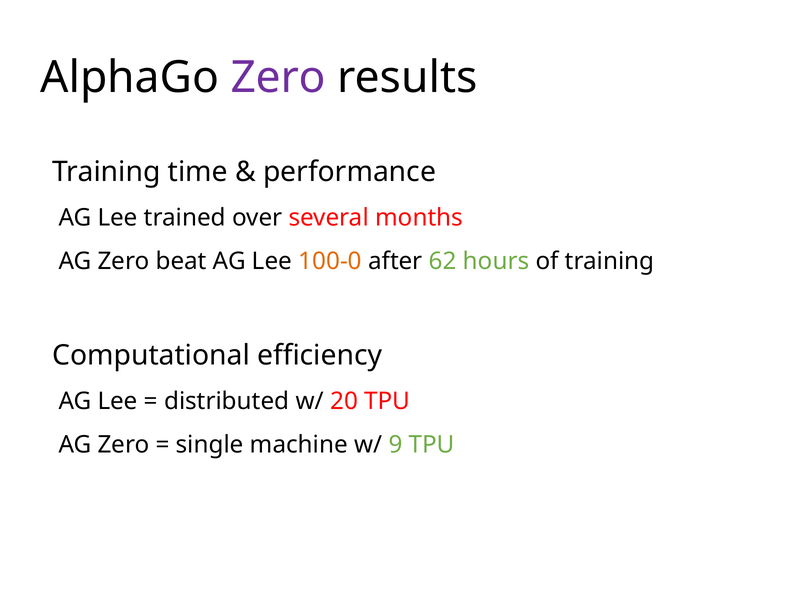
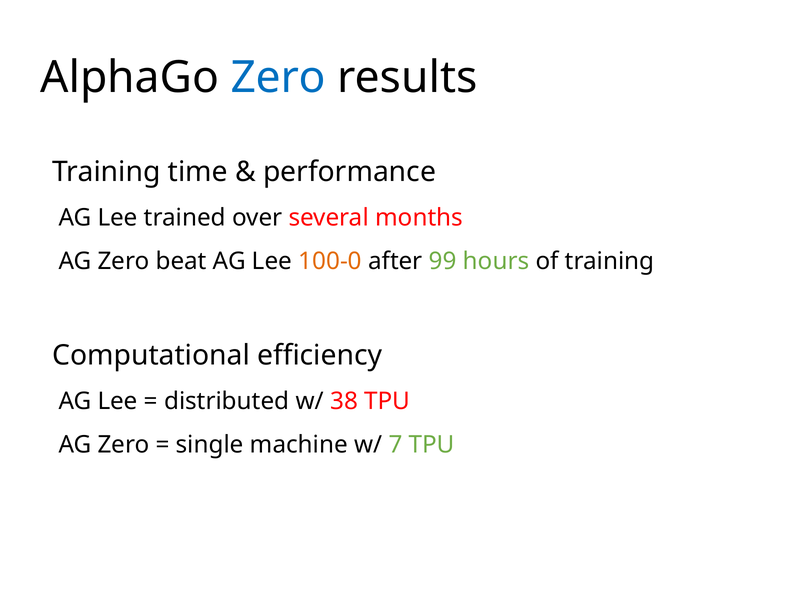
Zero colour: purple -> blue (278, 77)
62: 62 -> 99 (443, 261)
20: 20 -> 38 (344, 401)
9: 9 -> 7 (396, 445)
